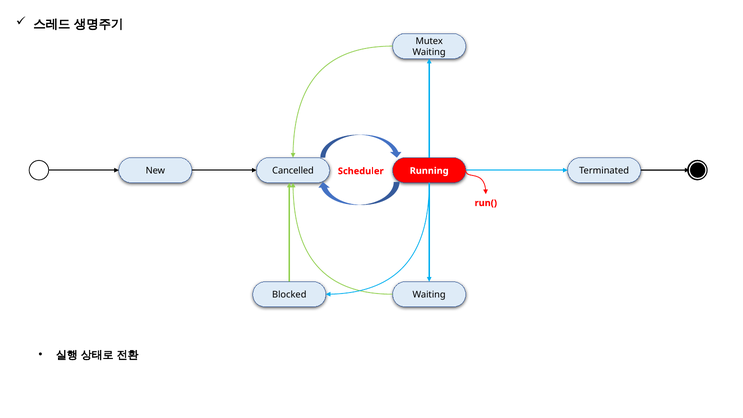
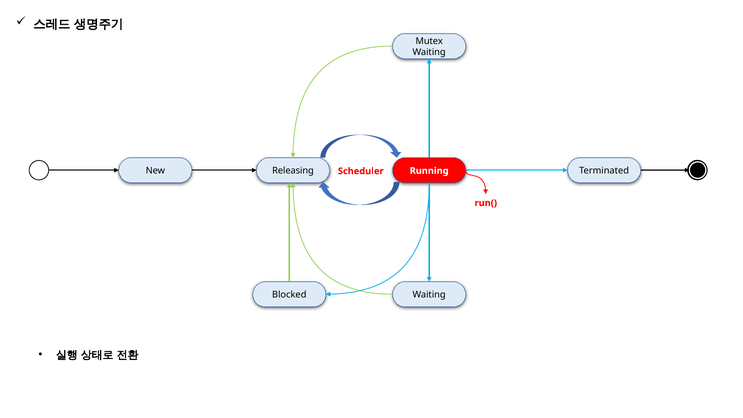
Cancelled: Cancelled -> Releasing (293, 171)
